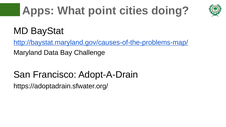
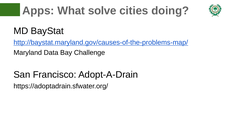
point: point -> solve (102, 11)
